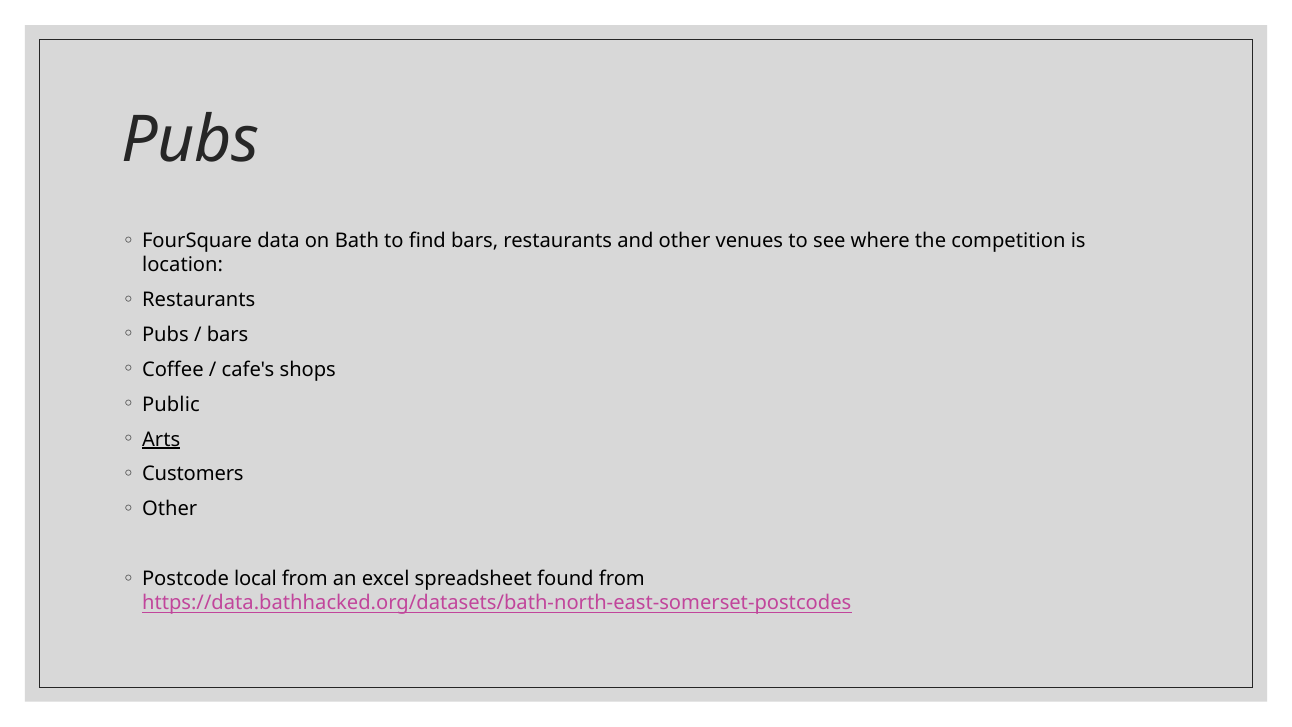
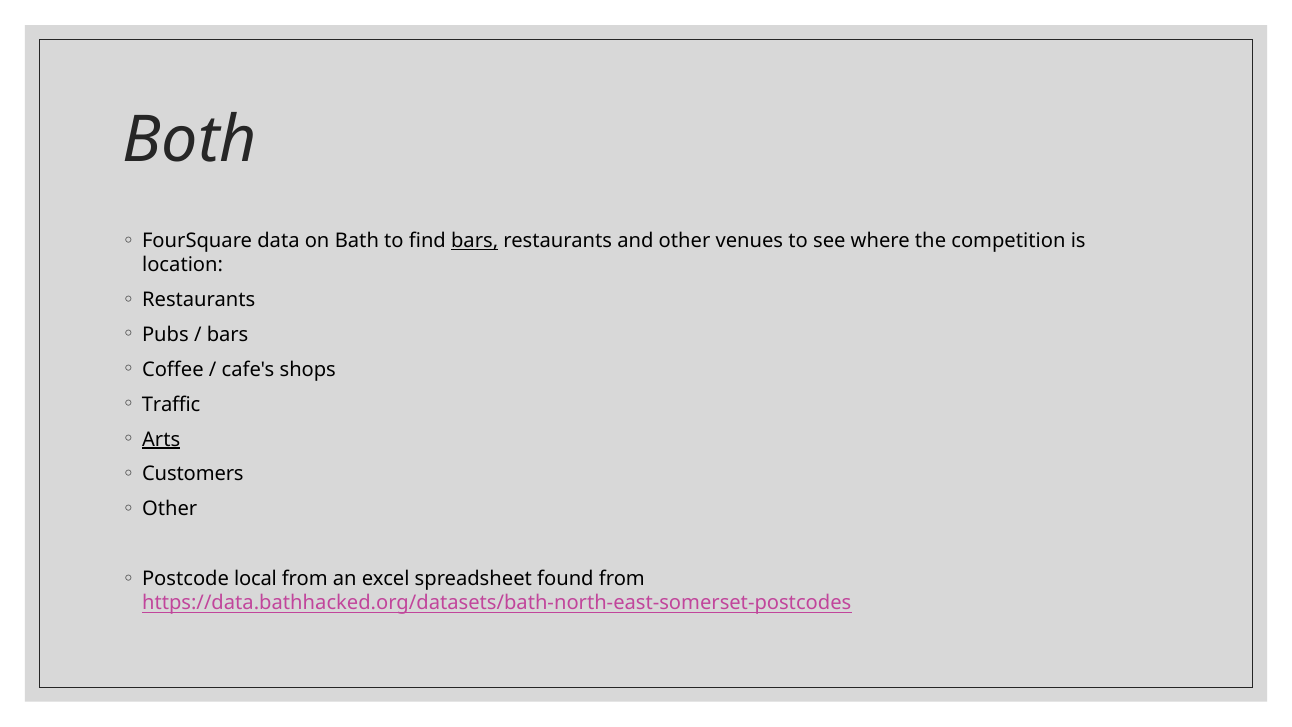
Pubs: Pubs -> Both (190, 140)
bars underline: none -> present (475, 241)
Public: Public -> Traffic (171, 404)
